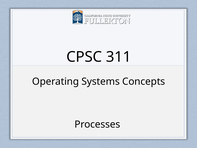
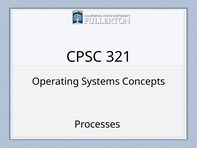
311: 311 -> 321 (119, 57)
